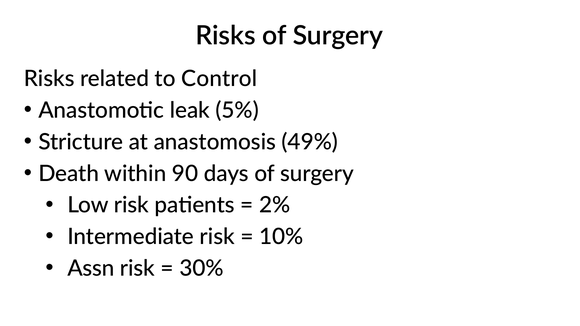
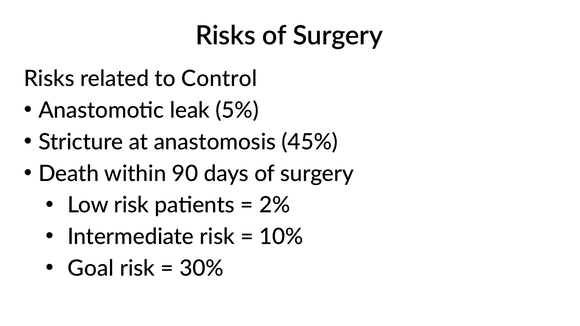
49%: 49% -> 45% (310, 142)
Assn: Assn -> Goal (91, 269)
